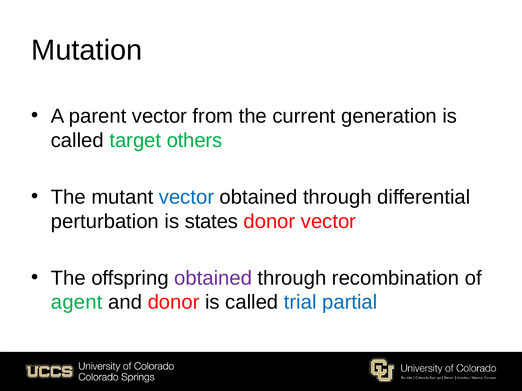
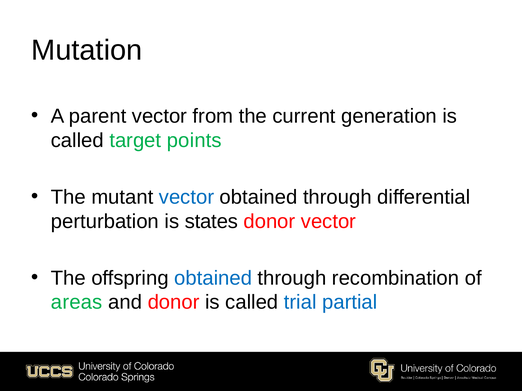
others: others -> points (194, 141)
obtained colour: purple -> blue (213, 278)
agent: agent -> areas (77, 303)
